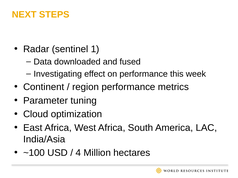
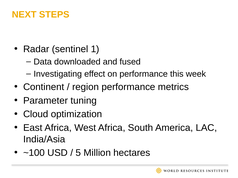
4: 4 -> 5 (78, 153)
